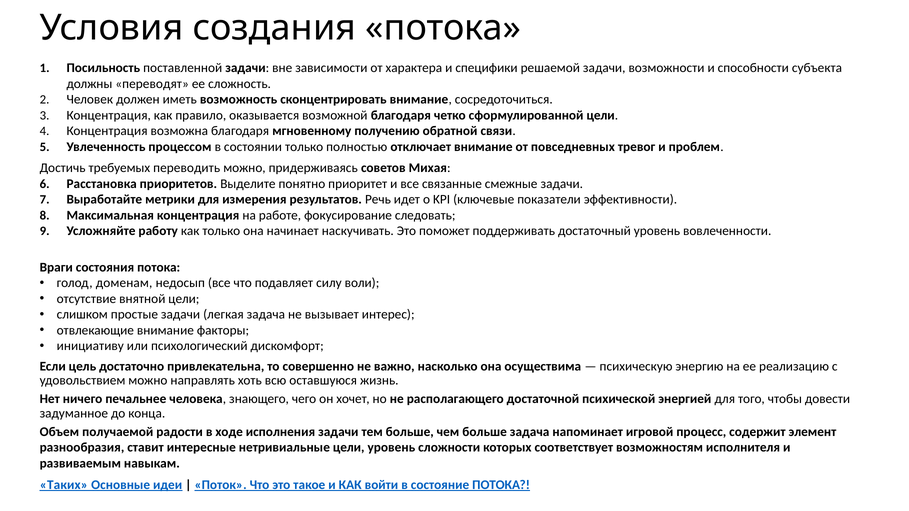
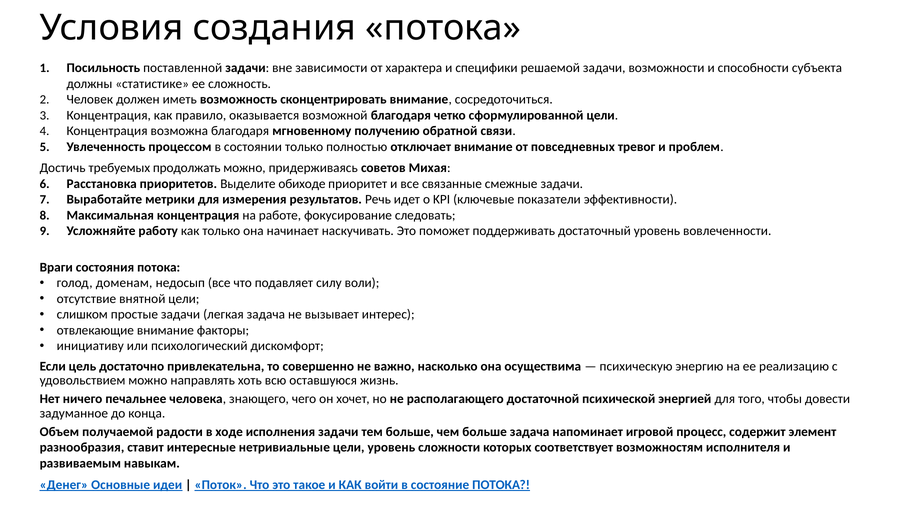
переводят: переводят -> статистике (152, 84)
переводить: переводить -> продолжать (187, 168)
понятно: понятно -> обиходе (302, 184)
Таких: Таких -> Денег (64, 485)
